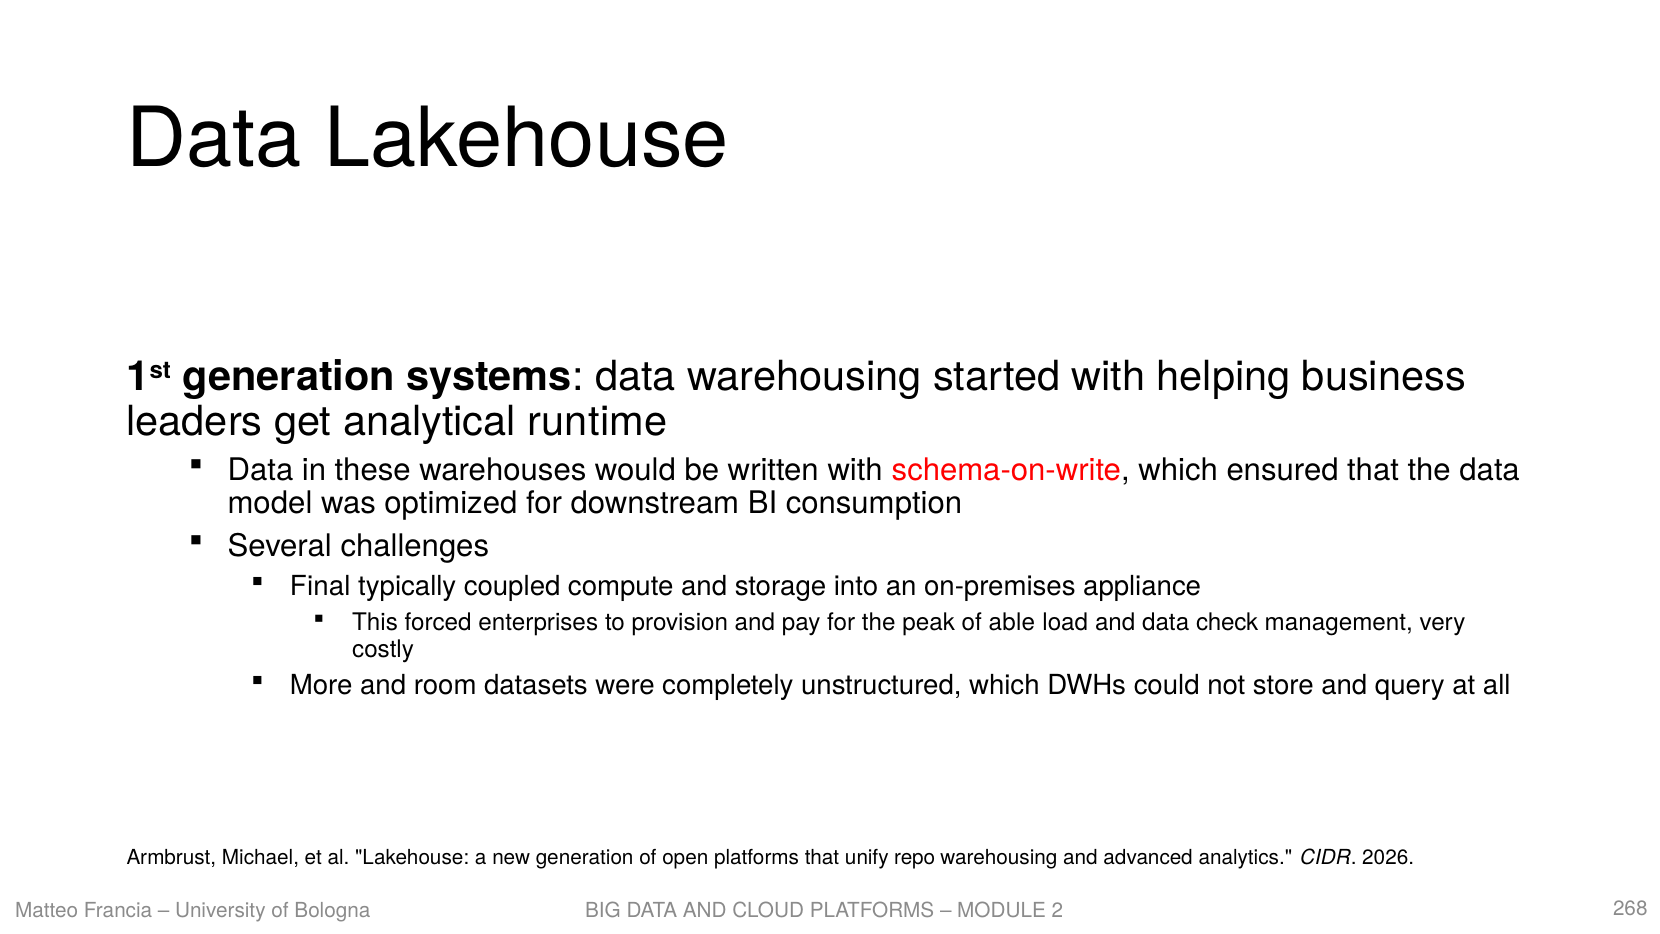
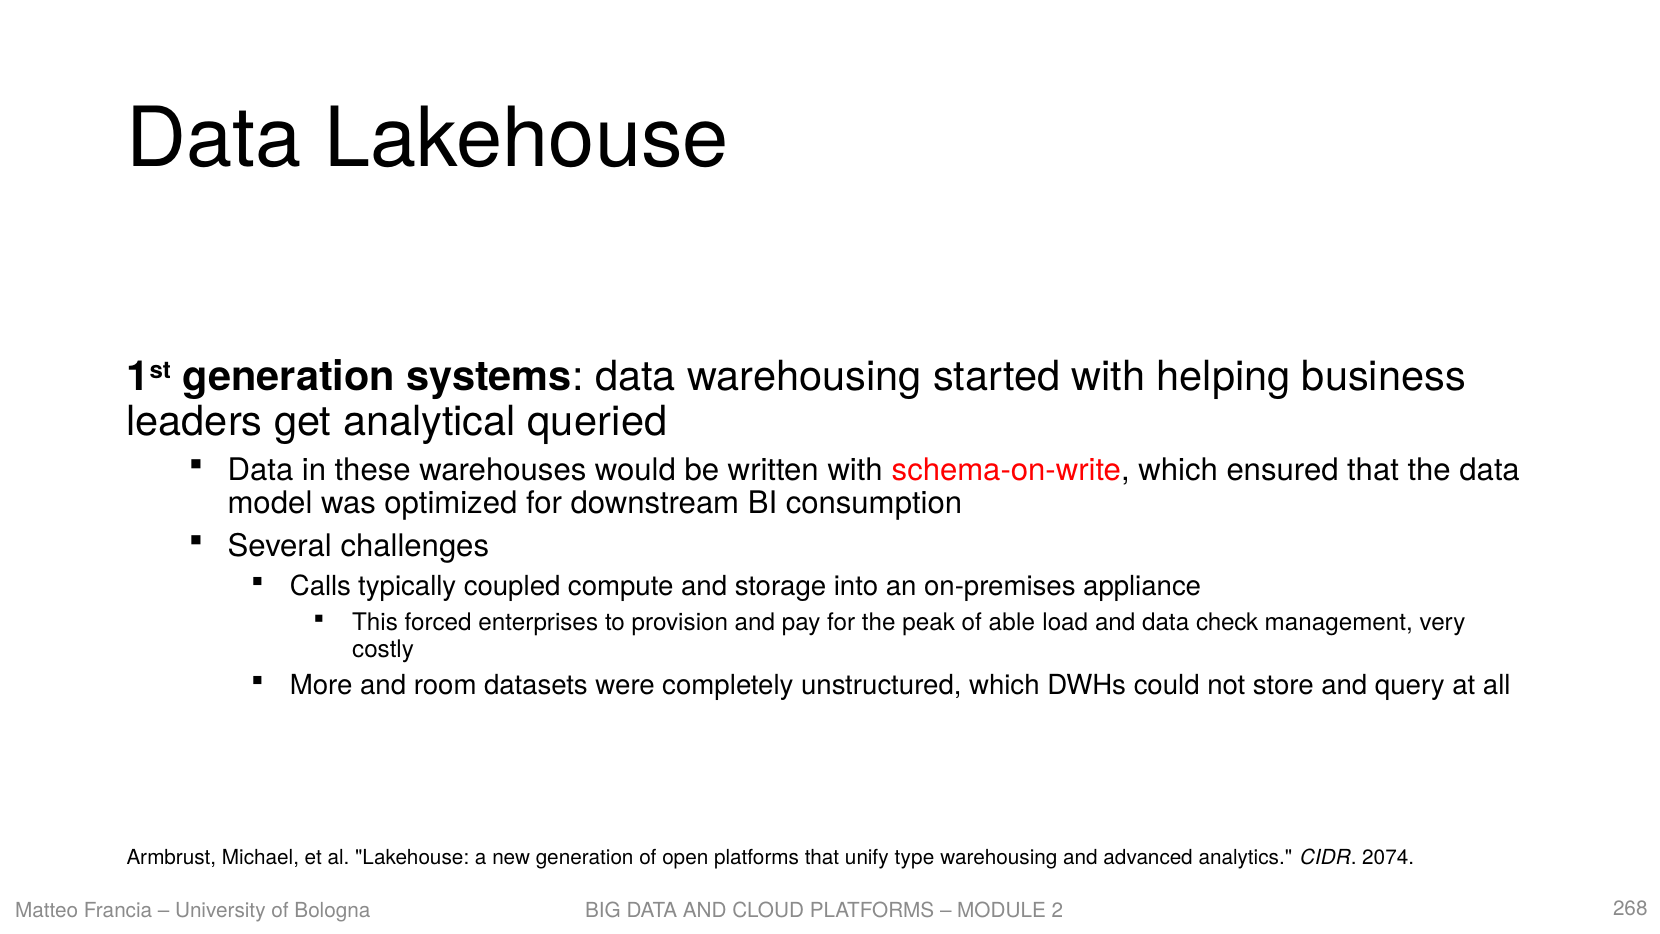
runtime: runtime -> queried (597, 422)
Final: Final -> Calls (320, 586)
repo: repo -> type (914, 858)
2026: 2026 -> 2074 (1388, 858)
